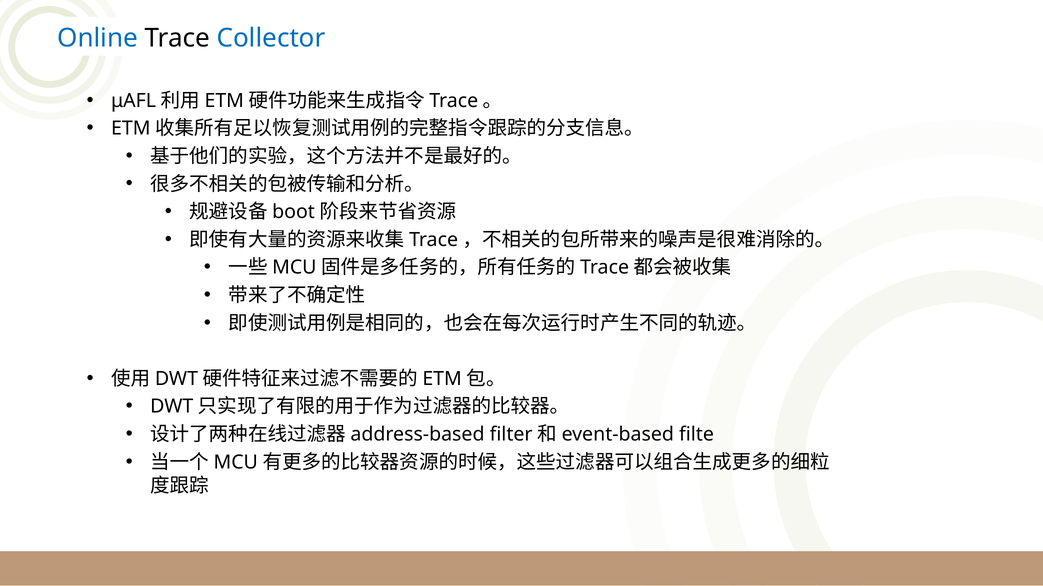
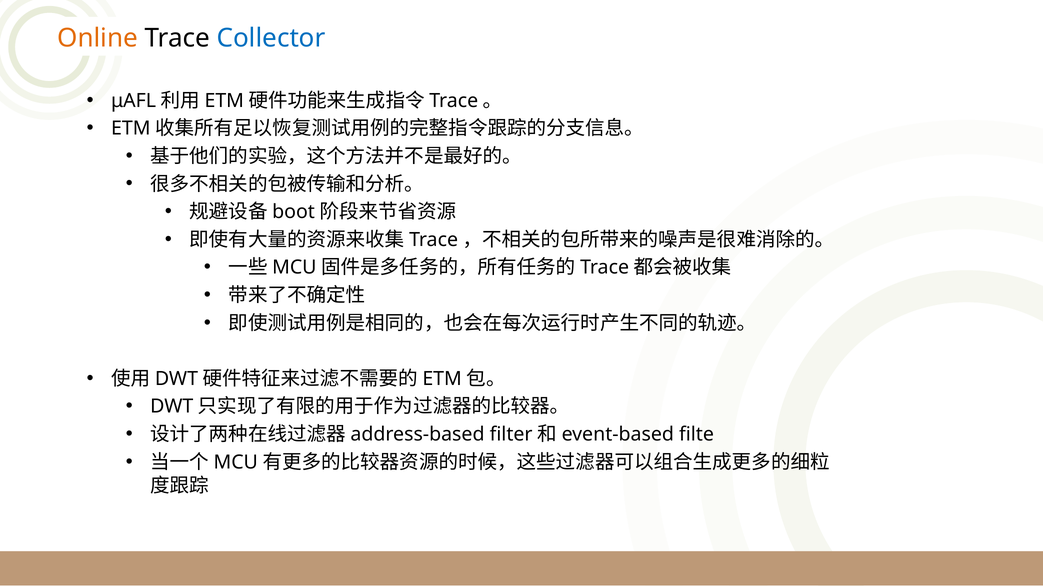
Online colour: blue -> orange (97, 38)
